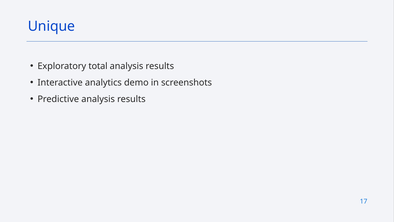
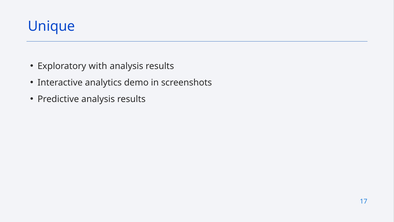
total: total -> with (98, 66)
